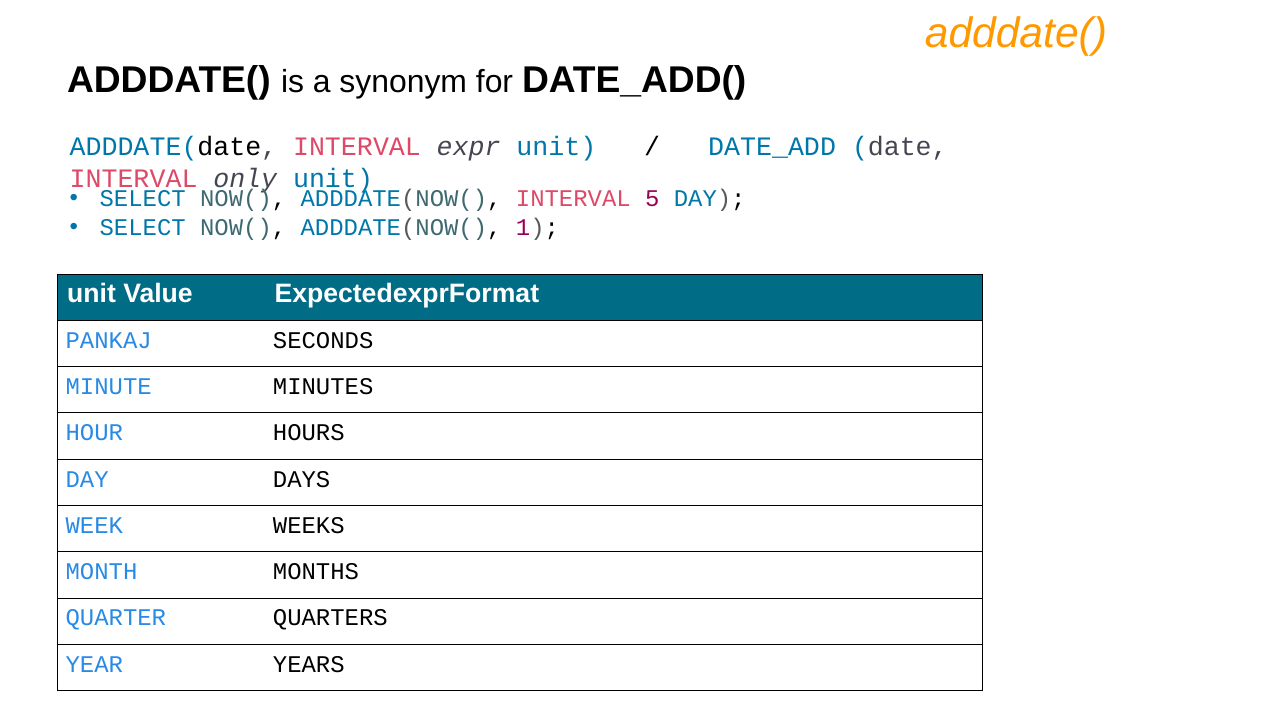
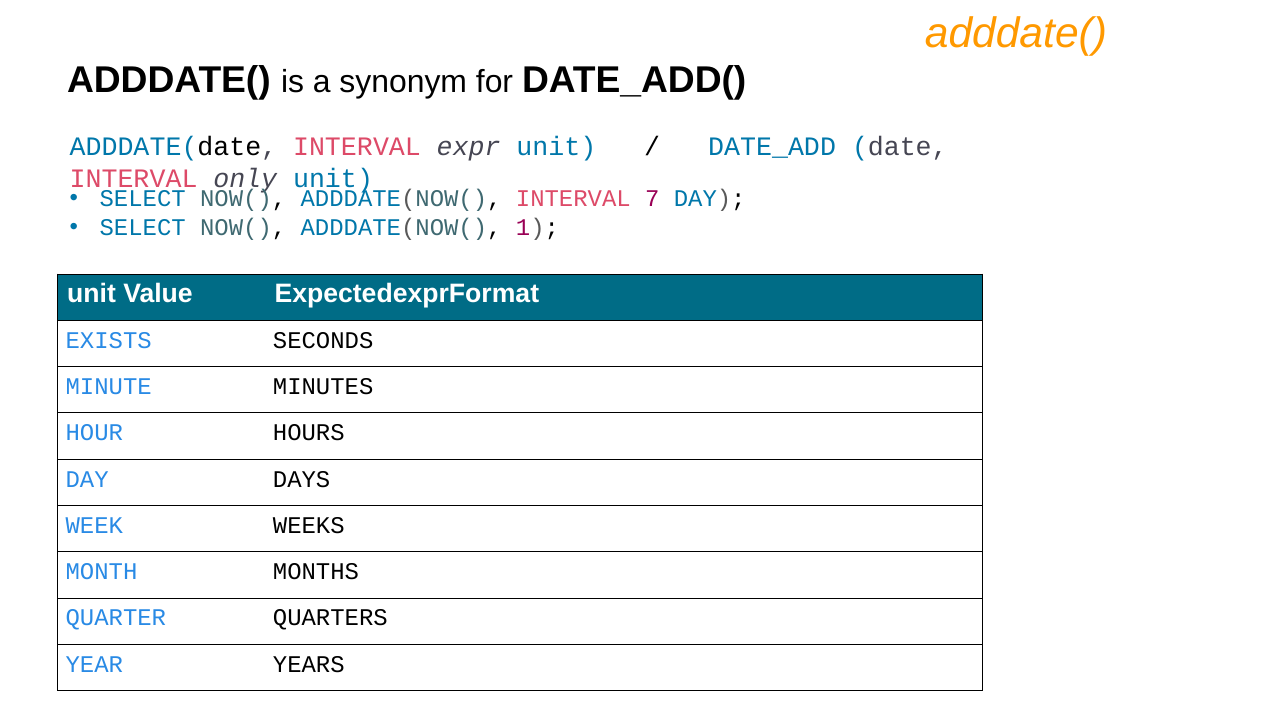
5: 5 -> 7 (652, 199)
PANKAJ: PANKAJ -> EXISTS (109, 340)
